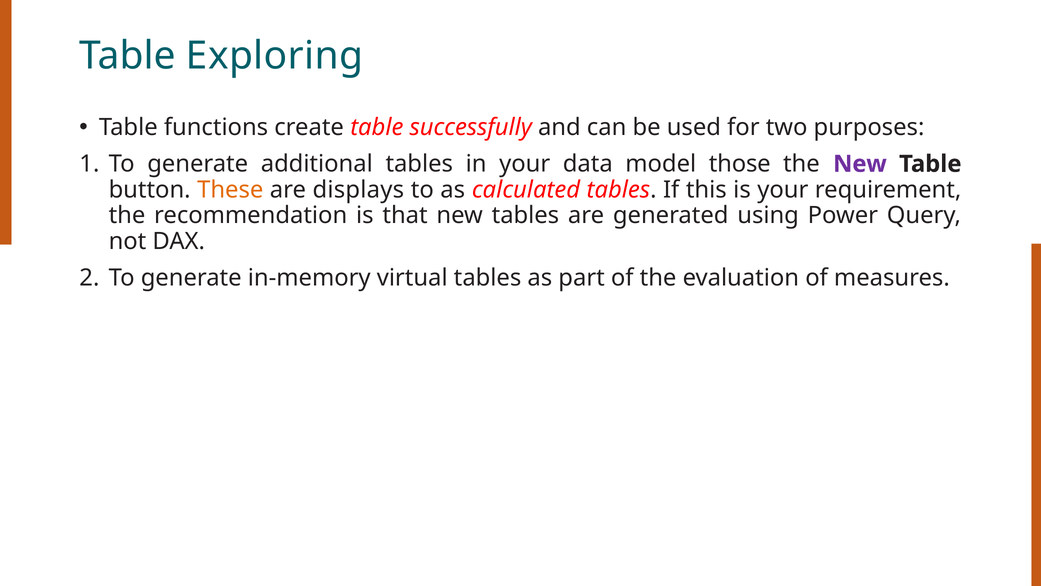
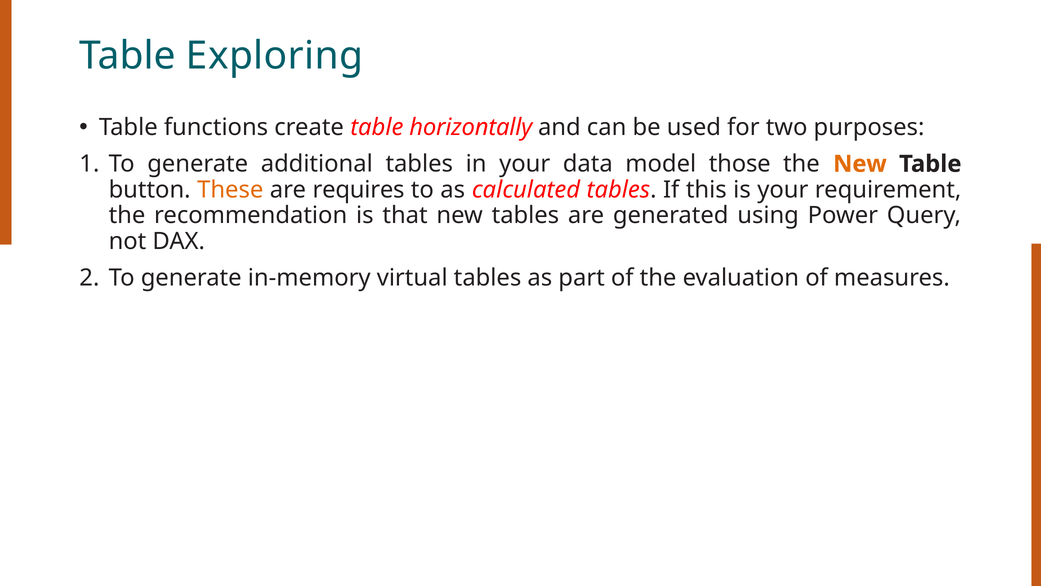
successfully: successfully -> horizontally (471, 127)
New colour: purple -> orange (860, 164)
displays: displays -> requires (359, 190)
